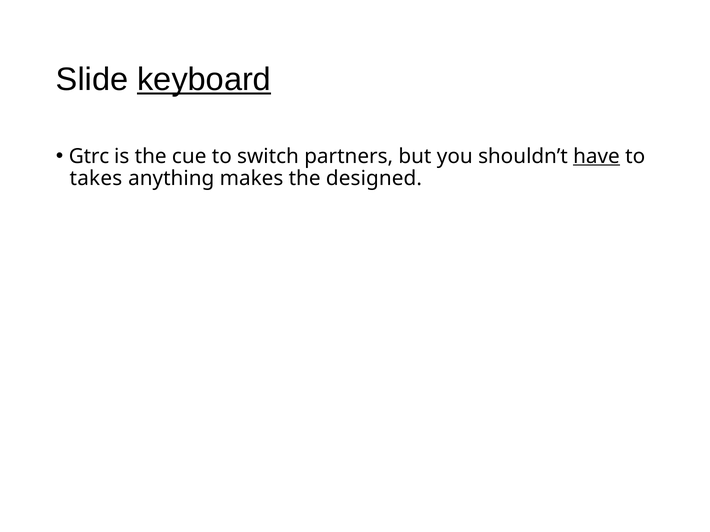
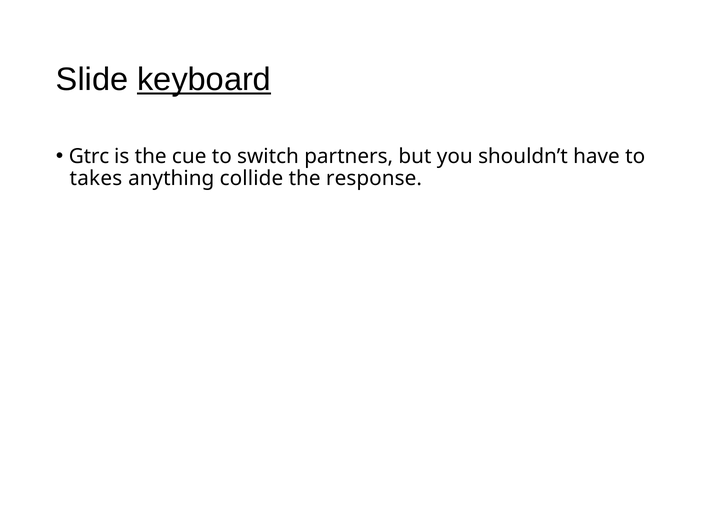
have underline: present -> none (596, 156)
makes: makes -> collide (251, 179)
designed: designed -> response (374, 179)
